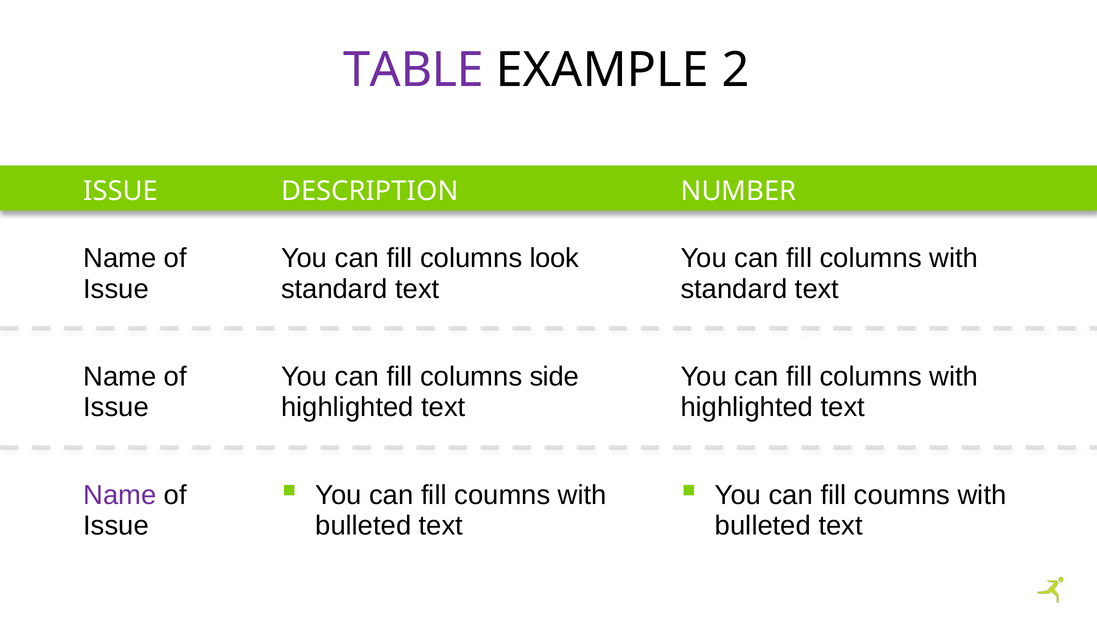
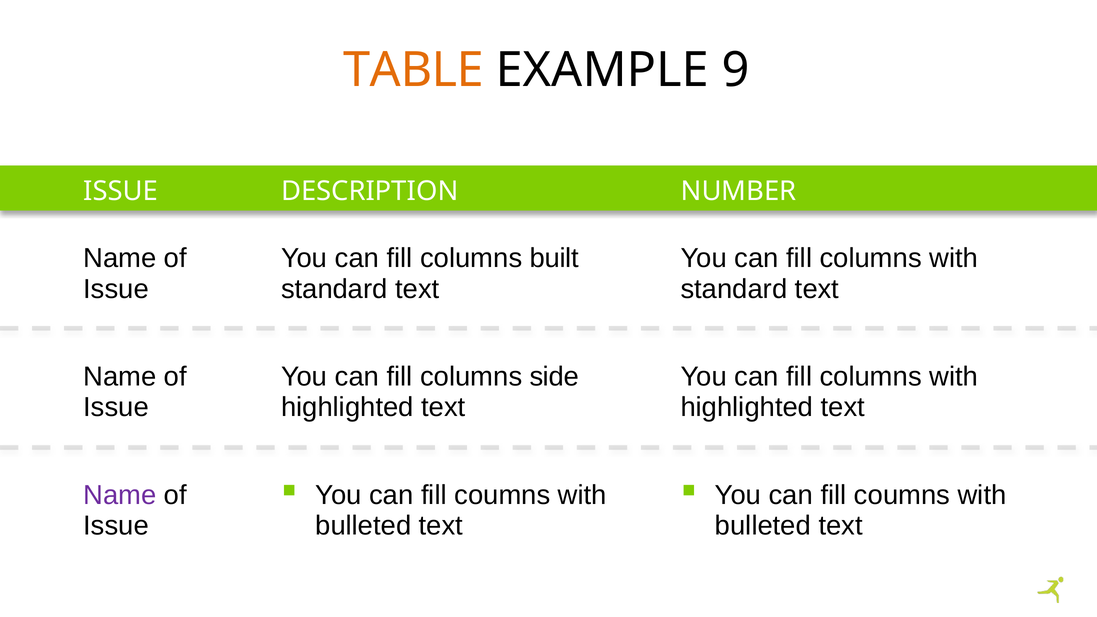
TABLE colour: purple -> orange (414, 70)
2: 2 -> 9 (736, 70)
look: look -> built (554, 258)
